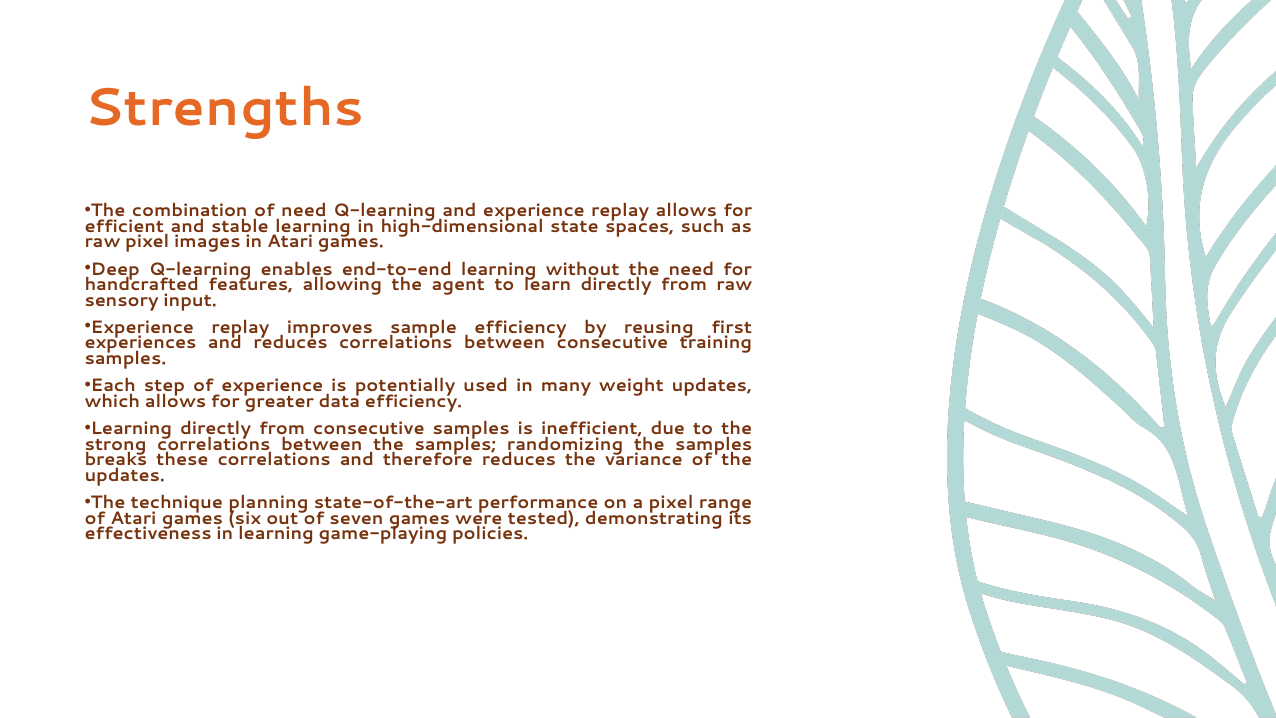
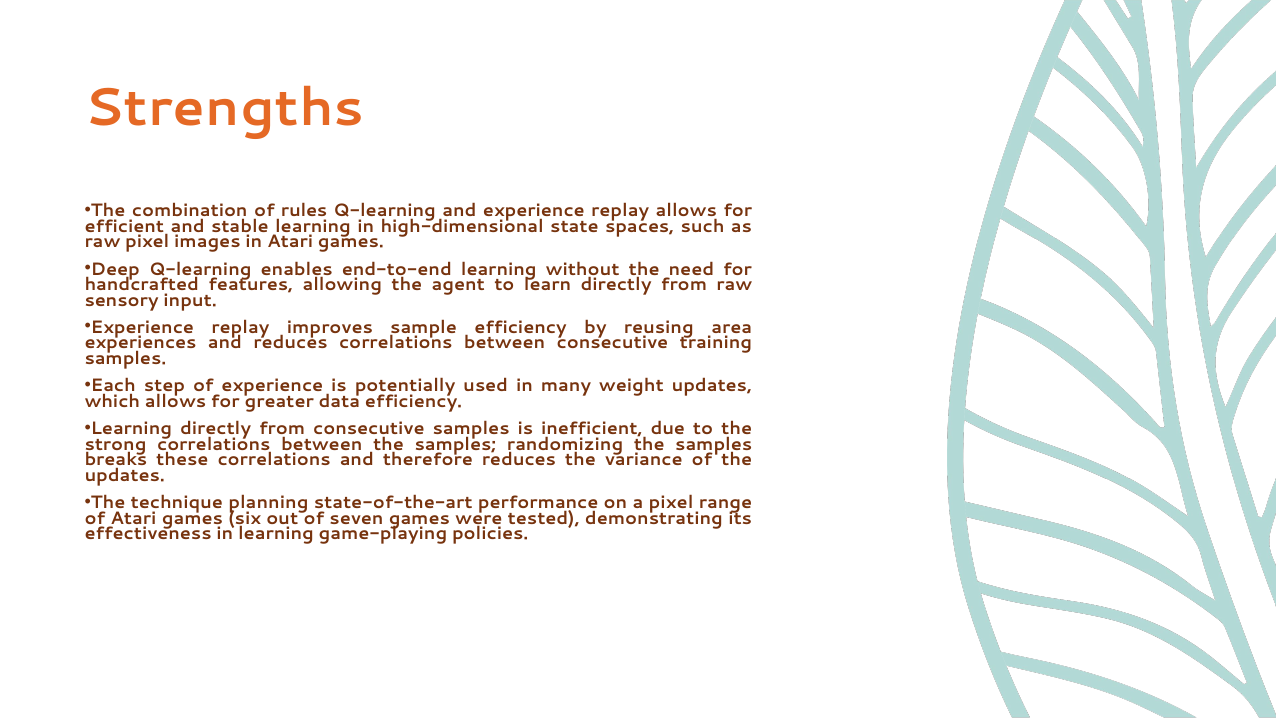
of need: need -> rules (304, 211)
first: first -> area (732, 327)
